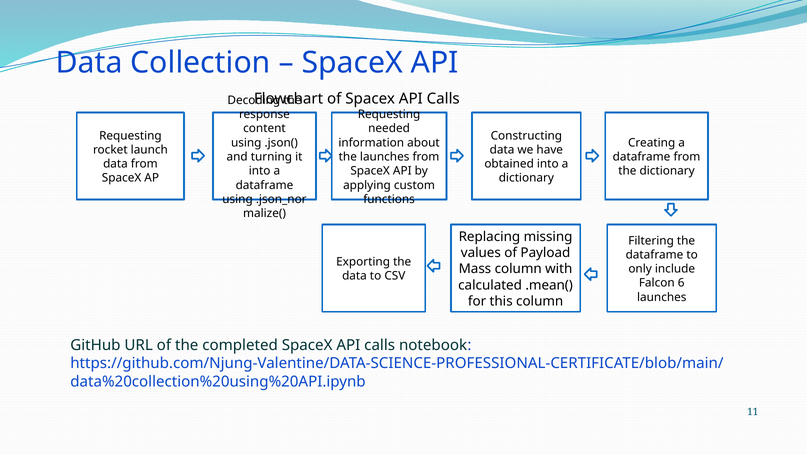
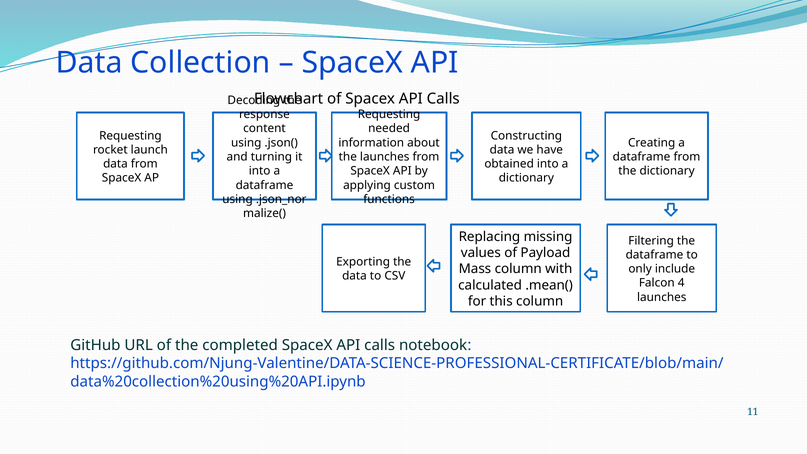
6: 6 -> 4 (681, 283)
